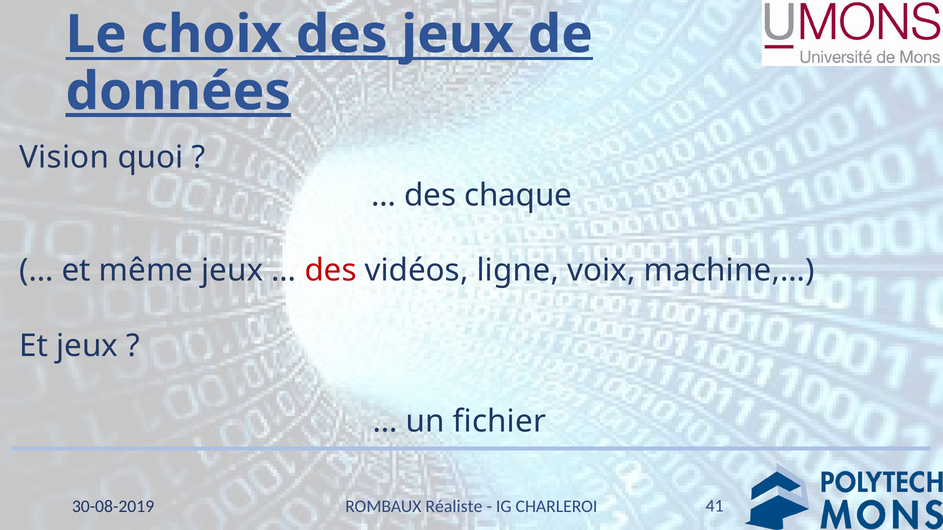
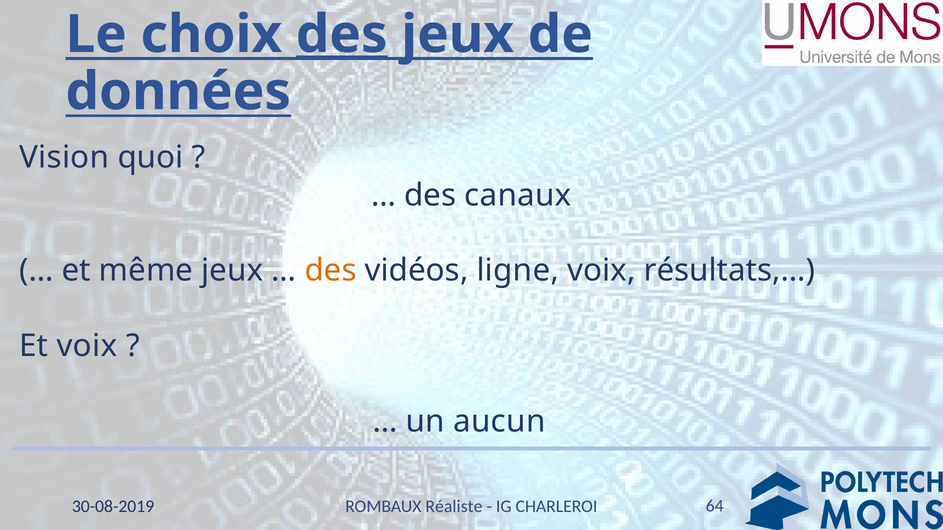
données underline: present -> none (178, 92)
chaque: chaque -> canaux (518, 195)
des colour: red -> orange (331, 271)
machine,…: machine,… -> résultats,… (729, 271)
Et jeux: jeux -> voix (87, 346)
fichier: fichier -> aucun (499, 422)
41: 41 -> 64 (715, 506)
